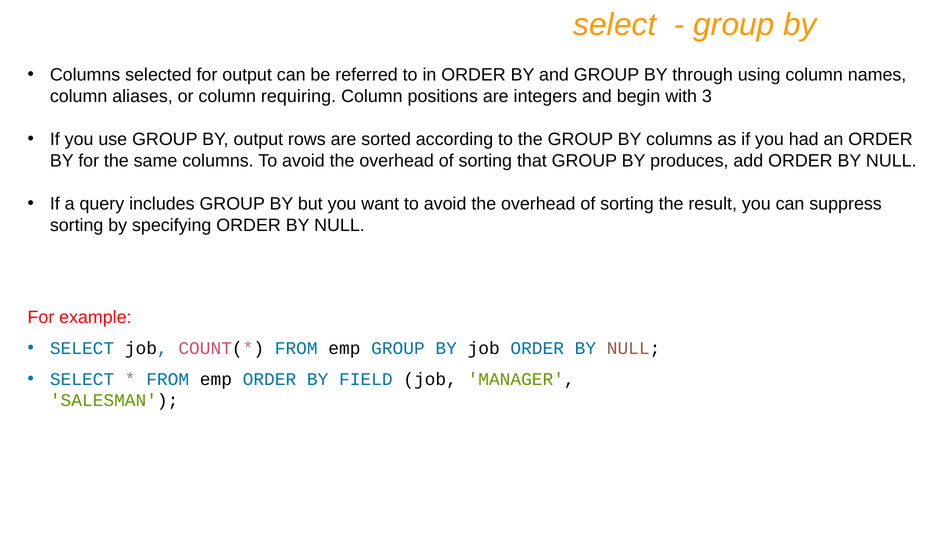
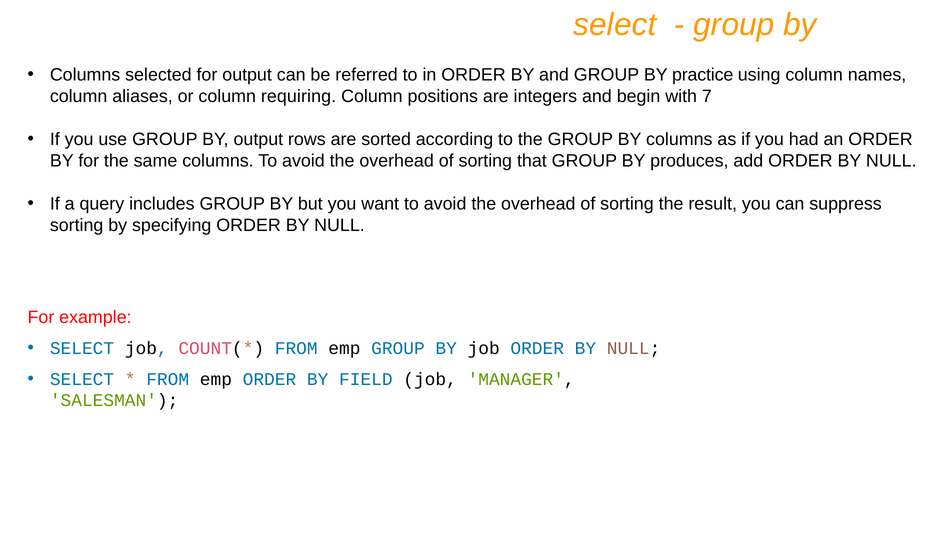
through: through -> practice (703, 75)
3: 3 -> 7 (707, 96)
